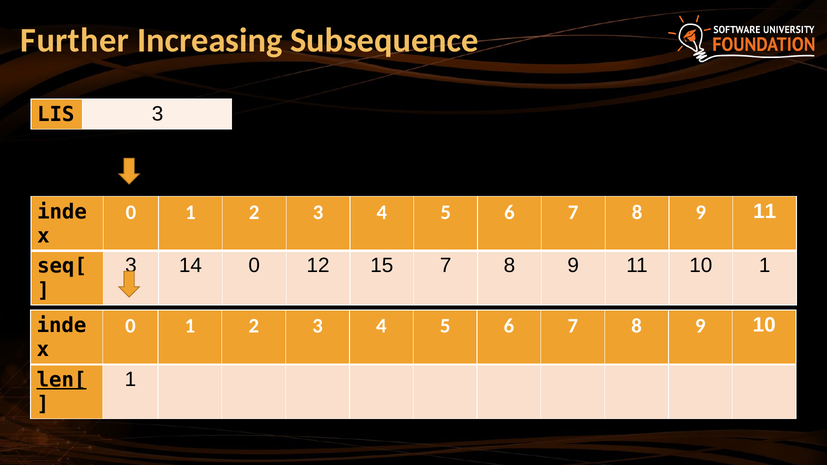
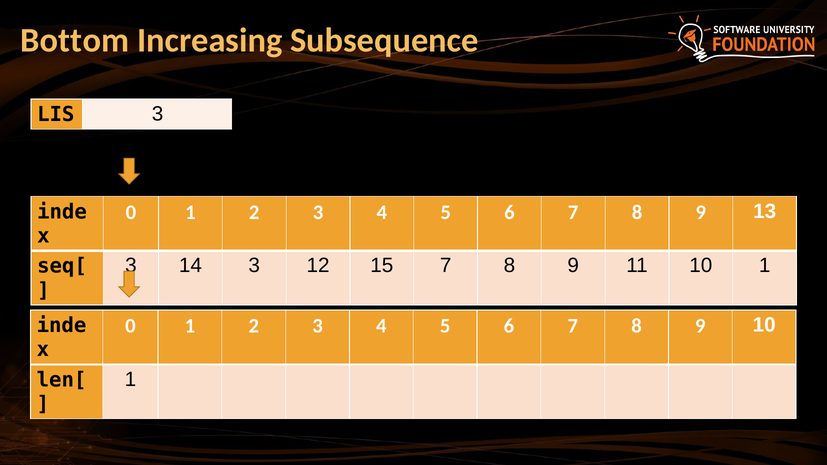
Further: Further -> Bottom (75, 40)
11: 11 -> 13 (765, 211)
14 0: 0 -> 3 (254, 266)
len[ underline: present -> none (62, 380)
